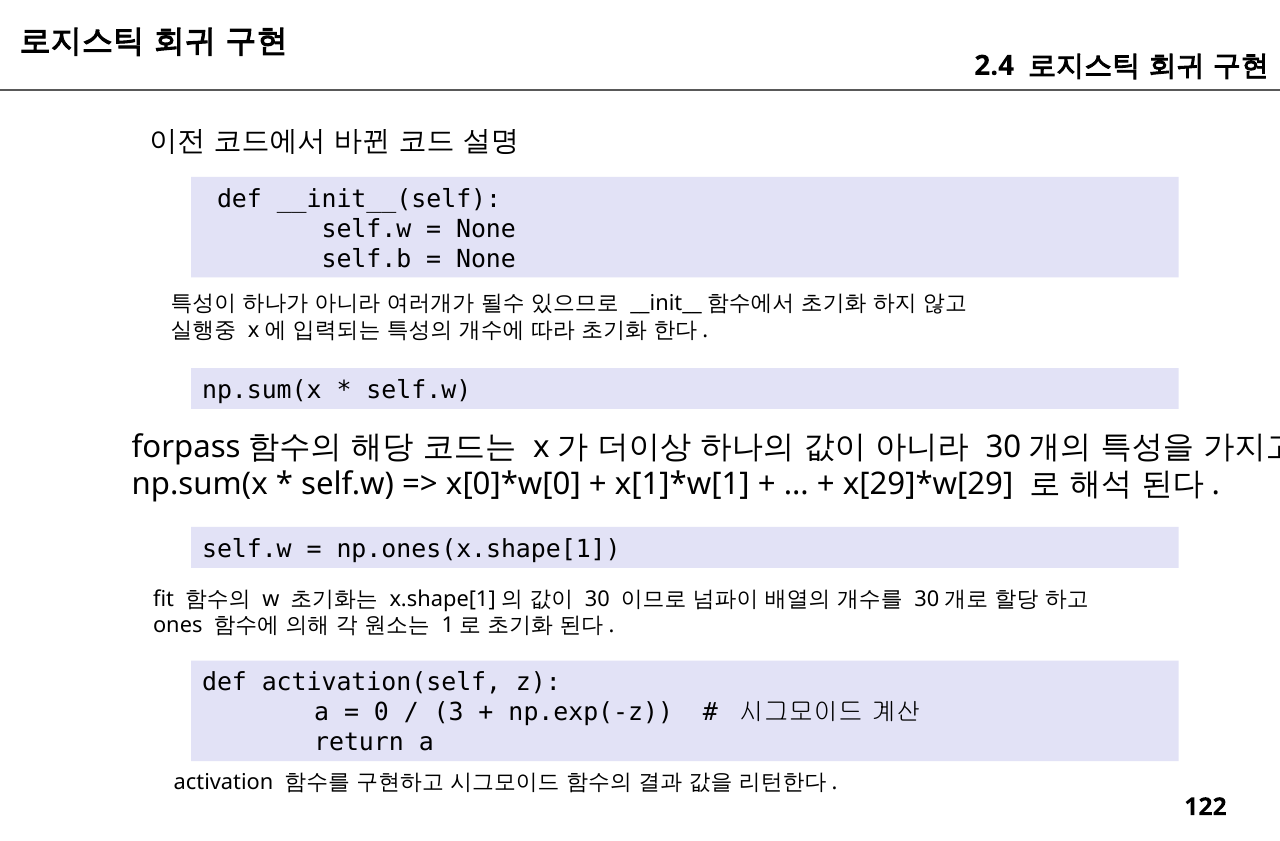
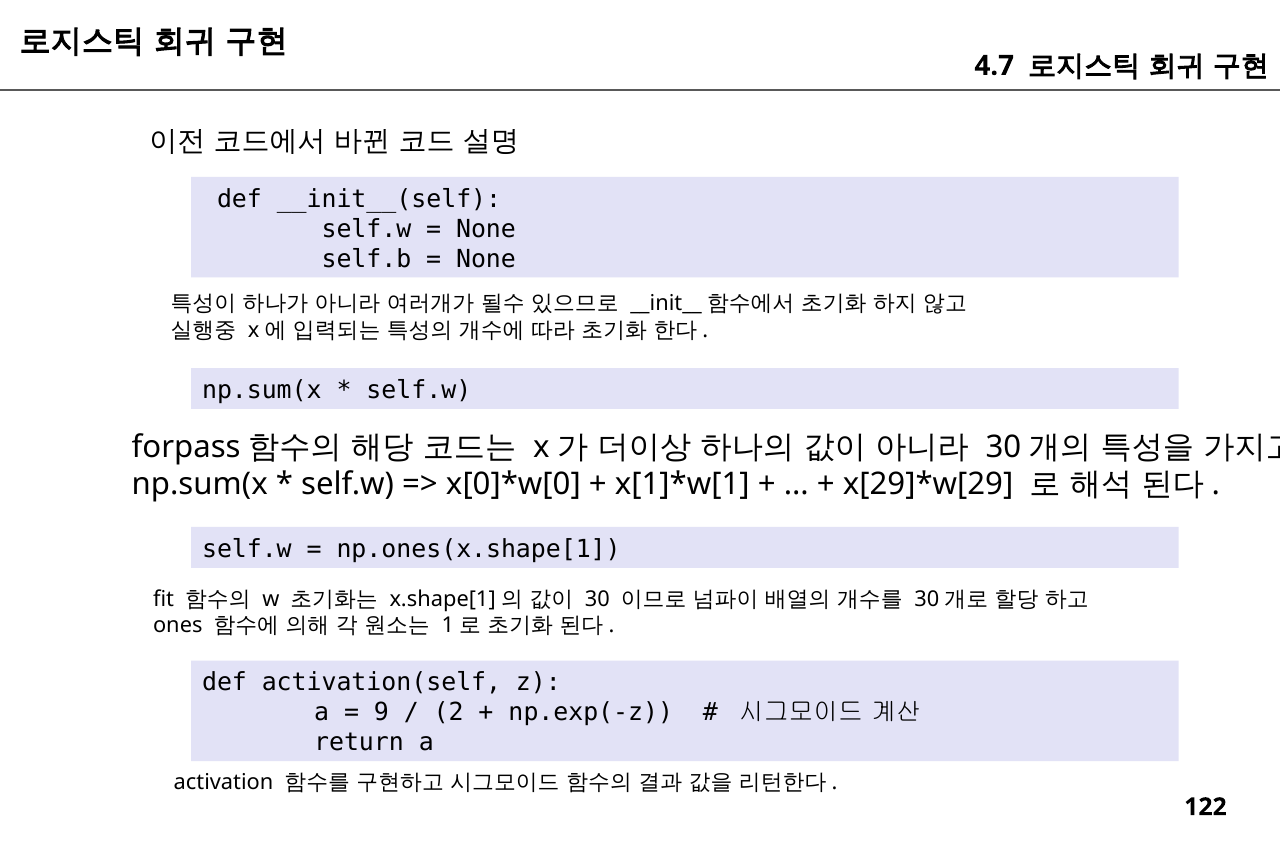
2.4: 2.4 -> 4.7 (994, 66)
0: 0 -> 9 (381, 712)
3: 3 -> 2 (449, 712)
